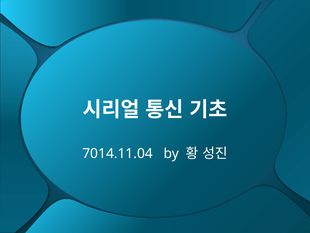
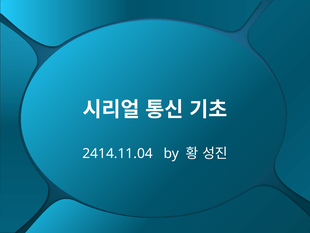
7014.11.04: 7014.11.04 -> 2414.11.04 (118, 153)
